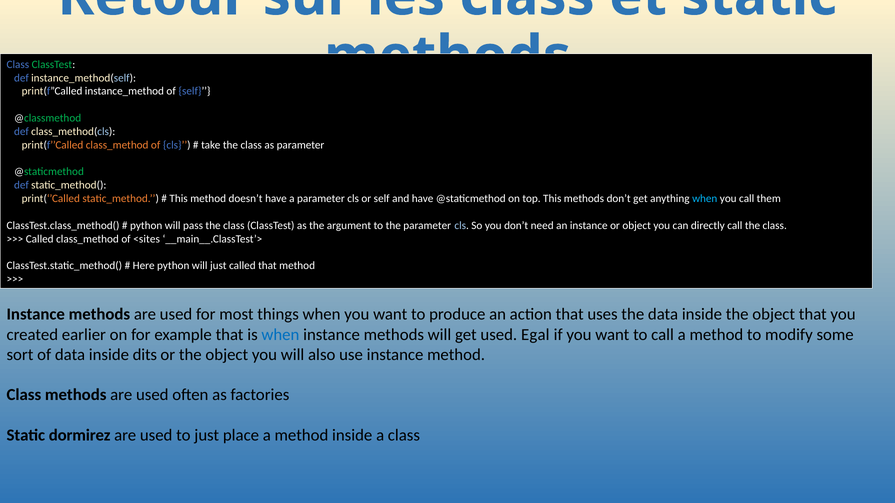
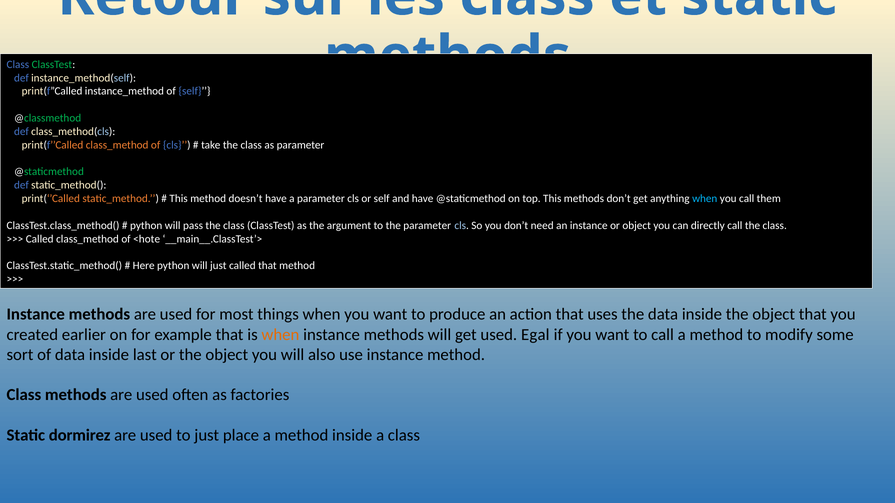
<sites: <sites -> <hote (147, 239)
when colour: blue -> orange (280, 335)
dits: dits -> last (145, 355)
